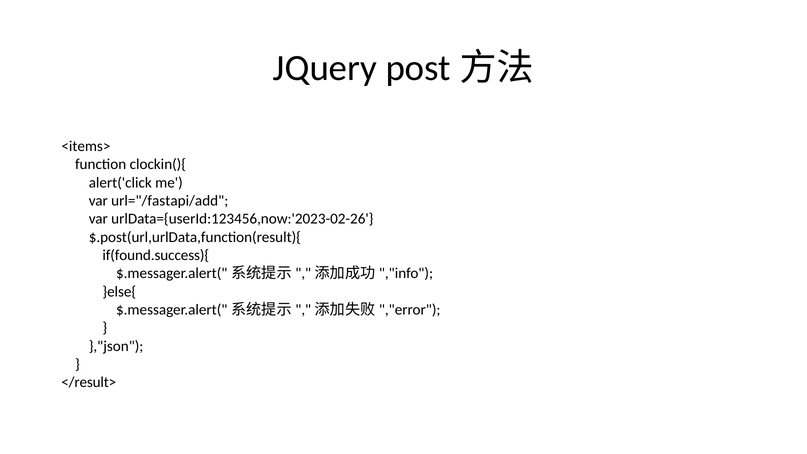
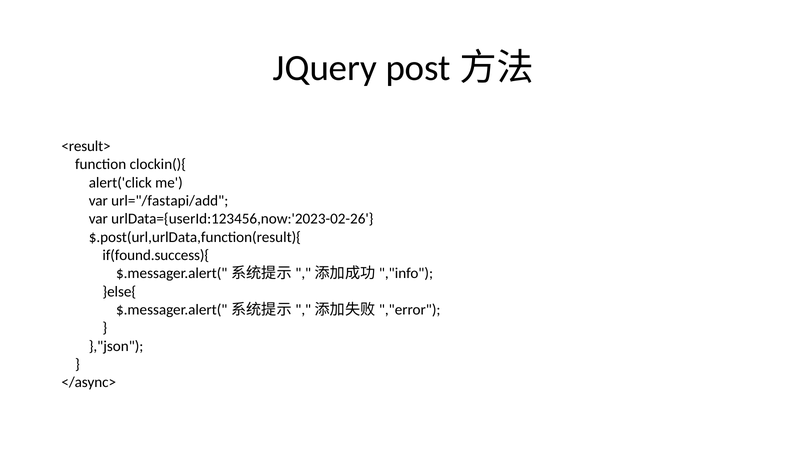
<items>: <items> -> <result> (86, 146)
</result>: </result> -> </async> (89, 382)
